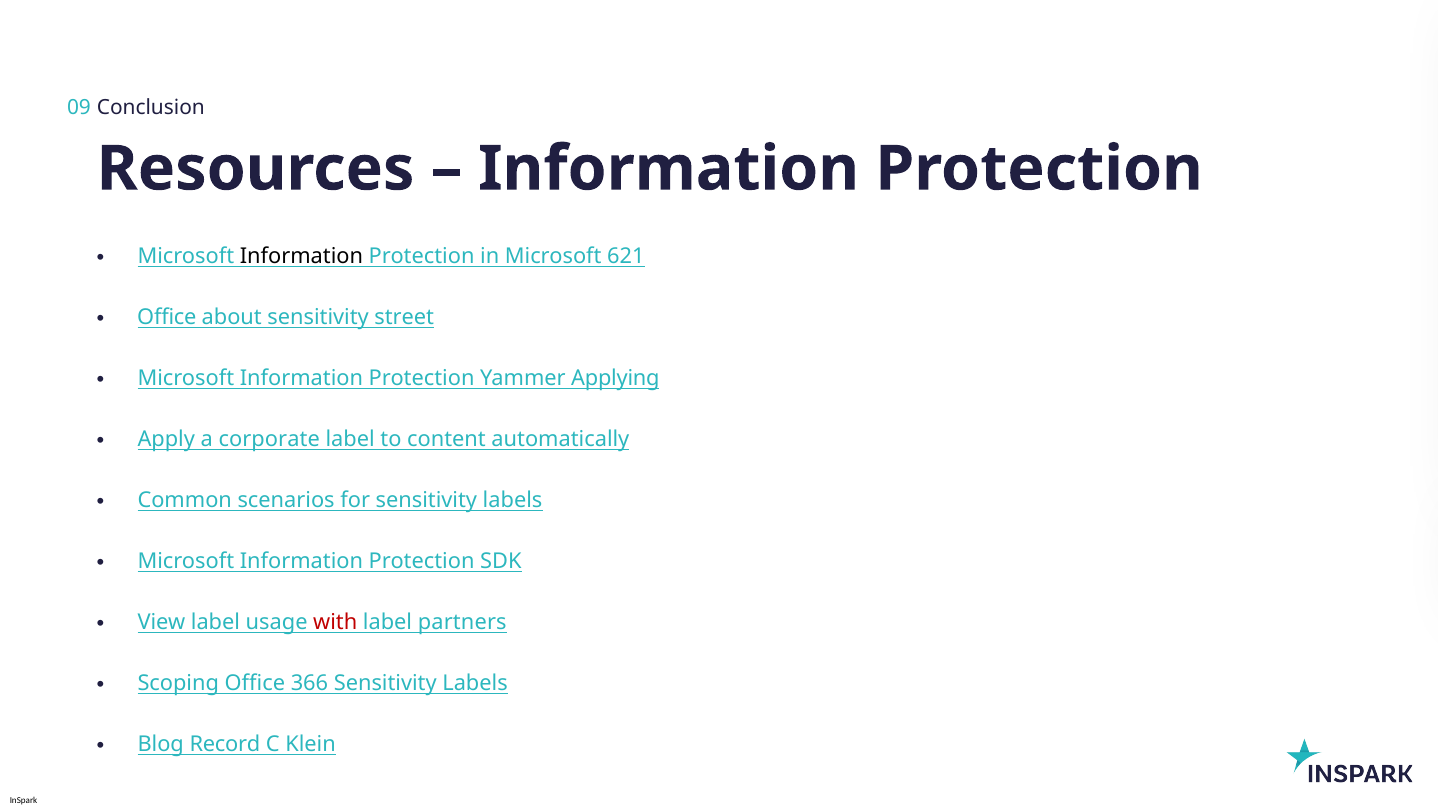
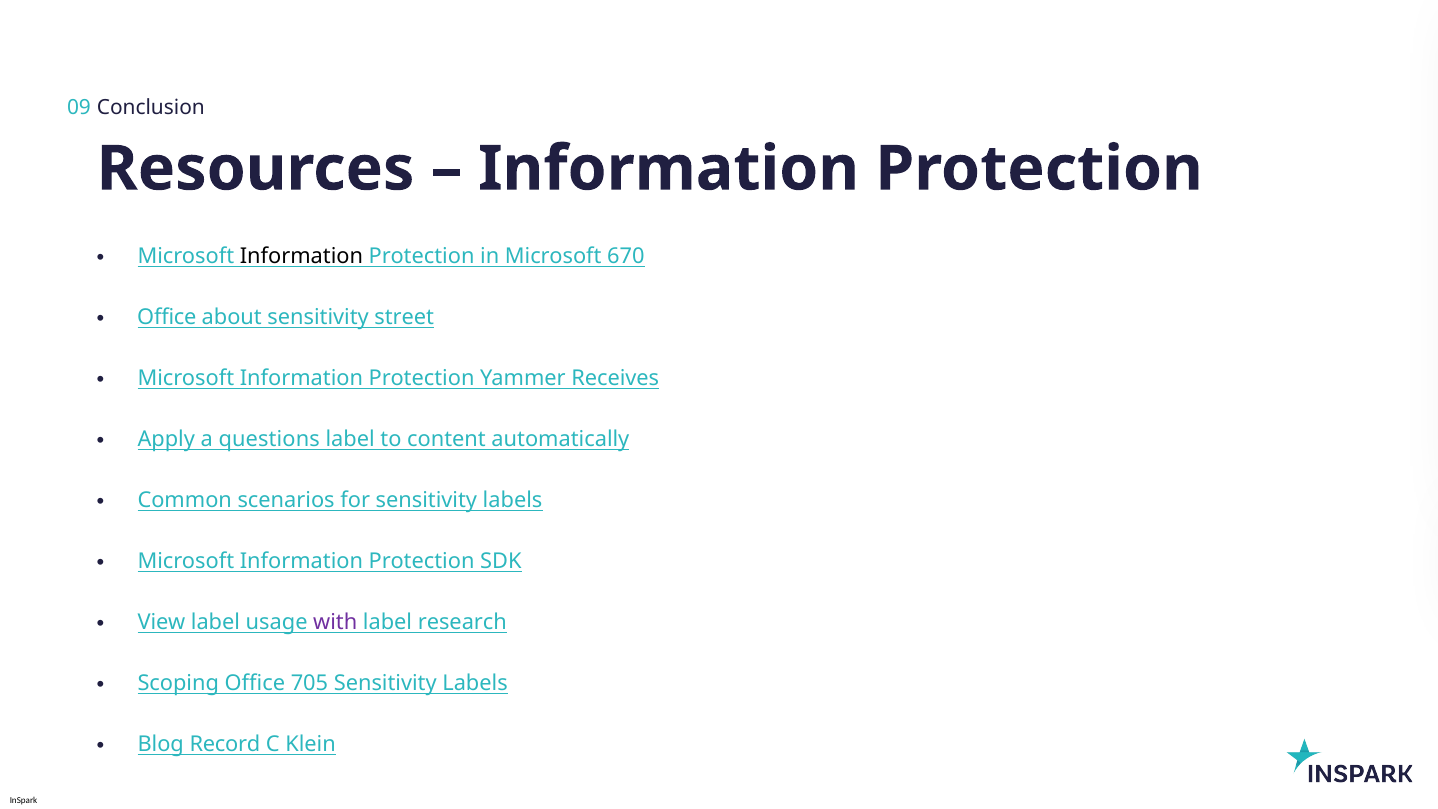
621: 621 -> 670 (626, 257)
Applying: Applying -> Receives (615, 379)
corporate: corporate -> questions (269, 440)
with colour: red -> purple (335, 623)
partners: partners -> research (462, 623)
366: 366 -> 705 (309, 684)
